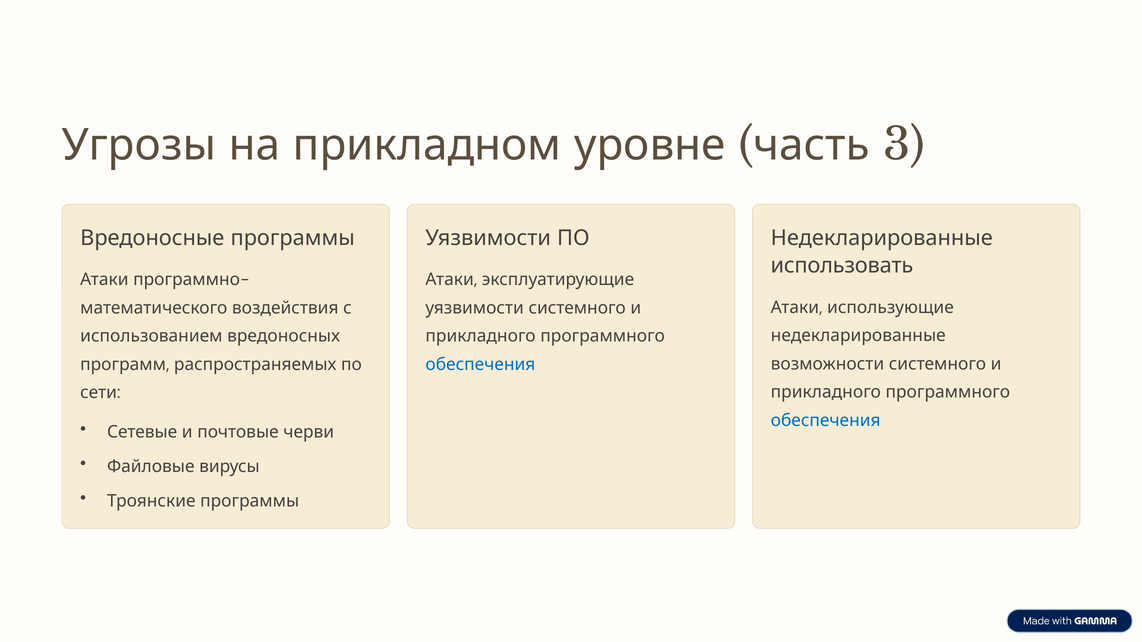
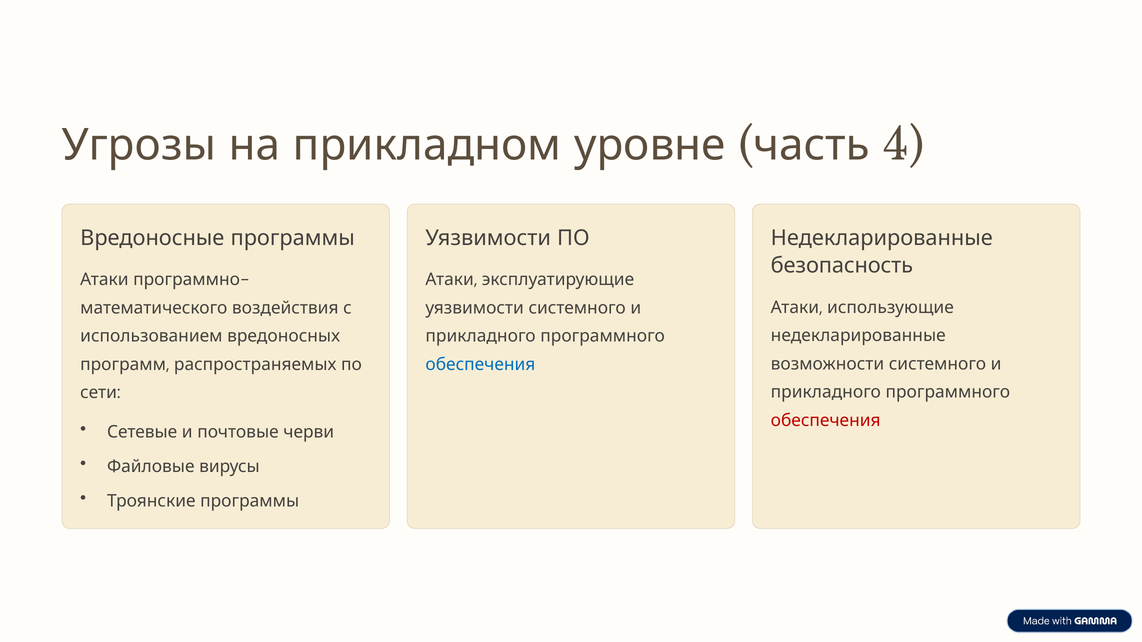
3: 3 -> 4 (904, 145)
использовать: использовать -> безопасность (842, 266)
обеспечения colour: blue -> red (826, 421)
